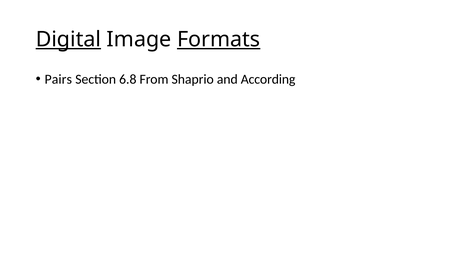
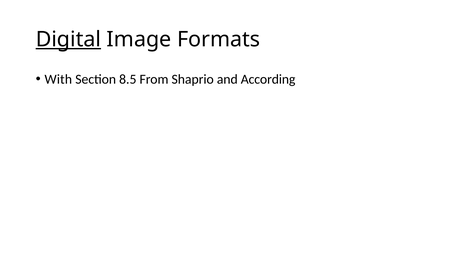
Formats underline: present -> none (219, 39)
Pairs: Pairs -> With (58, 79)
6.8: 6.8 -> 8.5 (128, 79)
